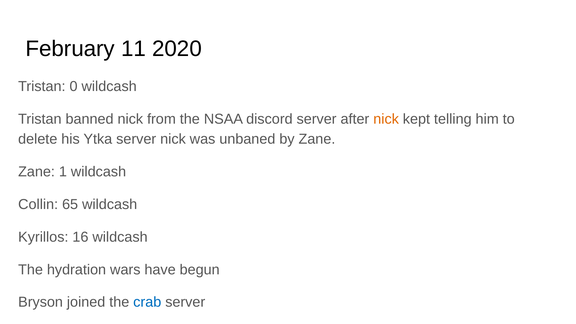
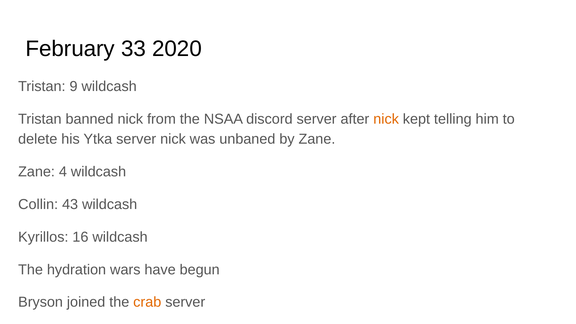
11: 11 -> 33 (133, 49)
0: 0 -> 9 (74, 86)
1: 1 -> 4 (63, 172)
65: 65 -> 43 (70, 204)
crab colour: blue -> orange (147, 302)
